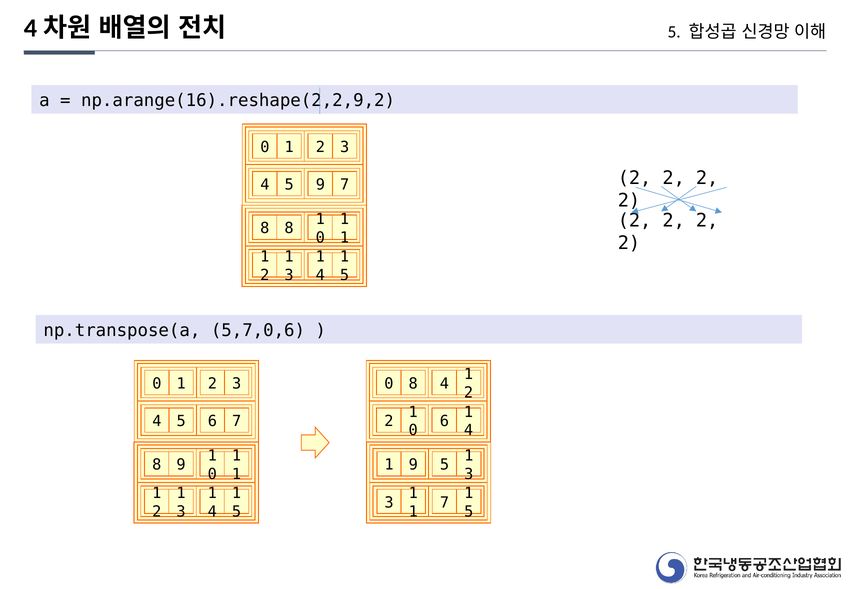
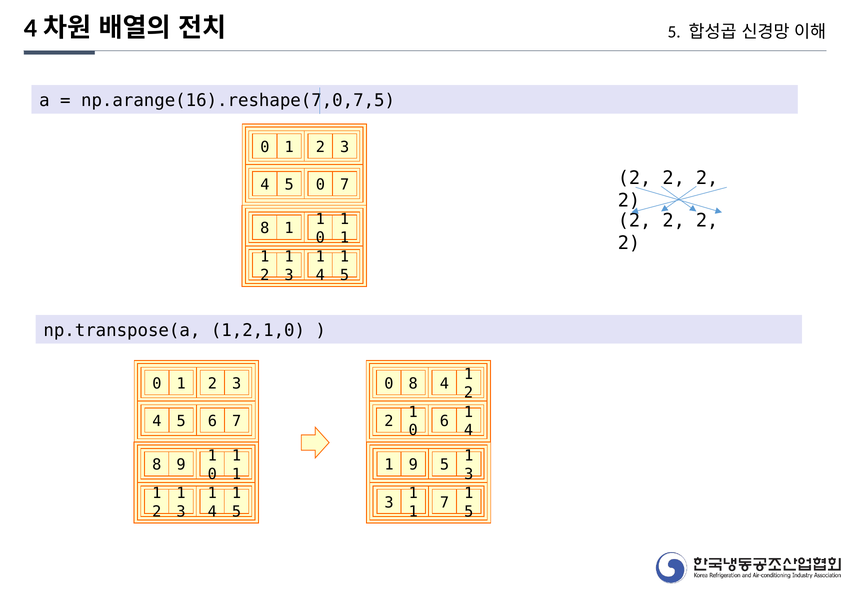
np.arange(16).reshape(2,2,9,2: np.arange(16).reshape(2,2,9,2 -> np.arange(16).reshape(7,0,7,5 (238, 100)
4 5 9: 9 -> 0 (320, 185)
8 8: 8 -> 1 (289, 228)
5,7,0,6: 5,7,0,6 -> 1,2,1,0 (258, 330)
